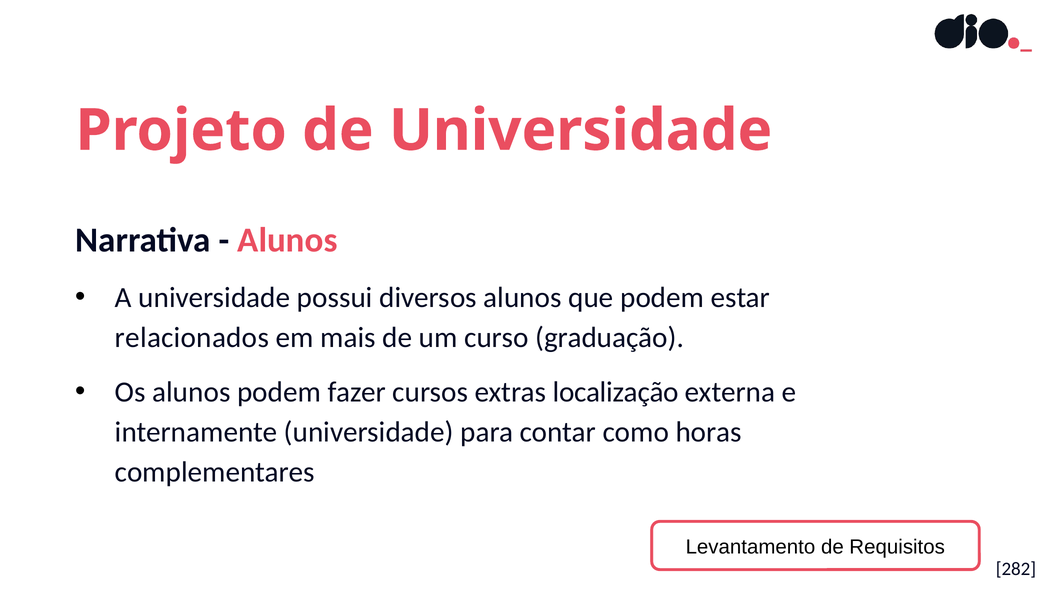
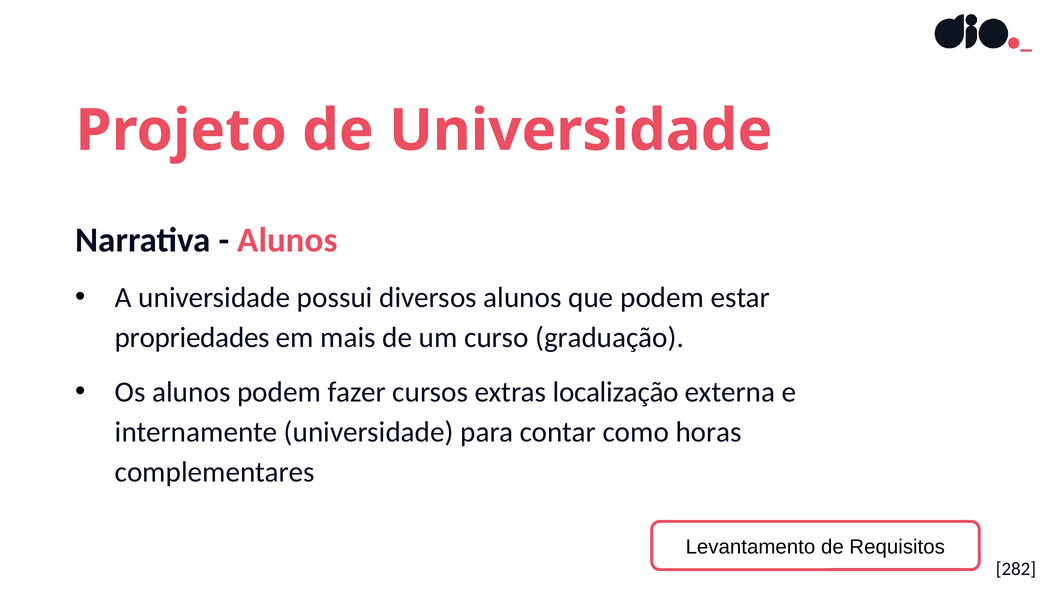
relacionados: relacionados -> propriedades (192, 338)
